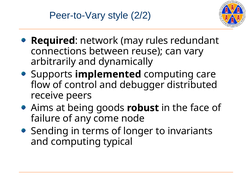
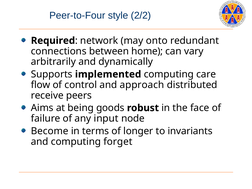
Peer-to-Vary: Peer-to-Vary -> Peer-to-Four (77, 15)
rules: rules -> onto (157, 41)
reuse: reuse -> home (147, 51)
debugger: debugger -> approach (142, 85)
come: come -> input (106, 118)
Sending: Sending -> Become (50, 131)
typical: typical -> forget (118, 142)
